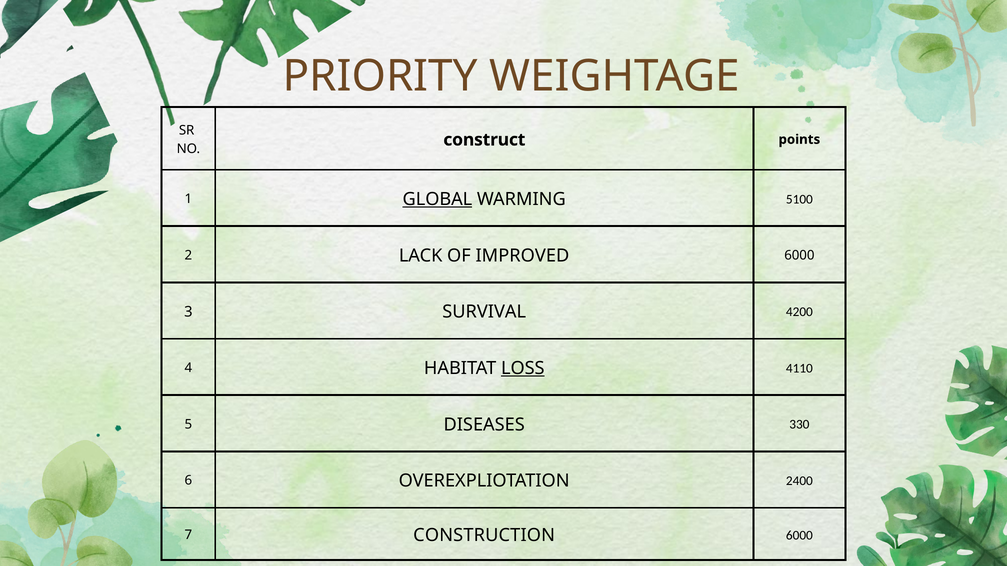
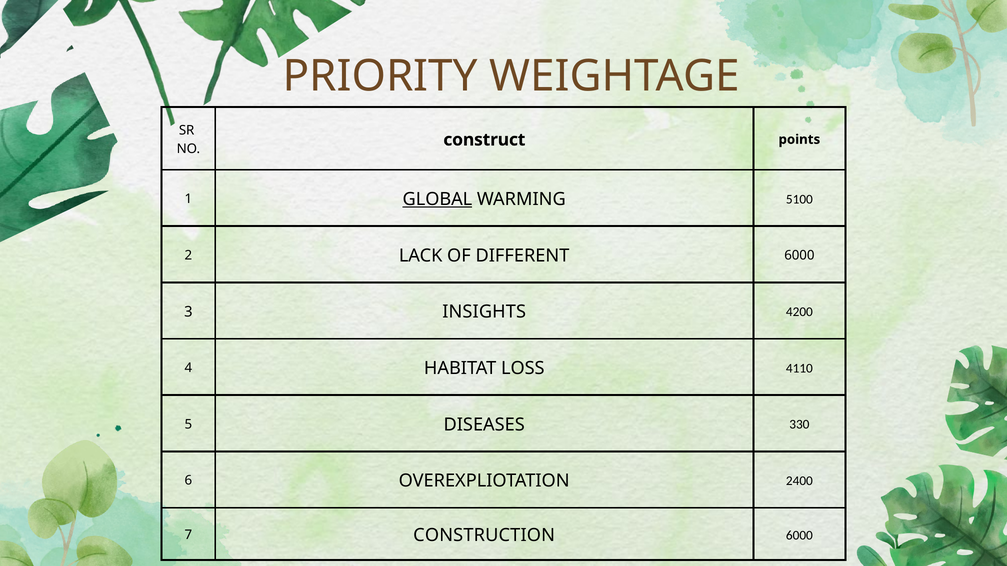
IMPROVED: IMPROVED -> DIFFERENT (522, 256)
SURVIVAL: SURVIVAL -> INSIGHTS (484, 312)
LOSS underline: present -> none (523, 369)
